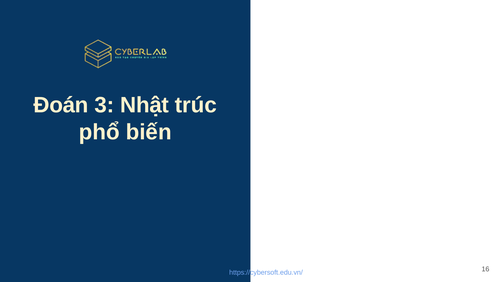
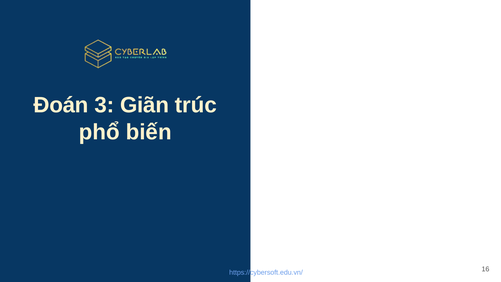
Nhật: Nhật -> Giãn (145, 105)
